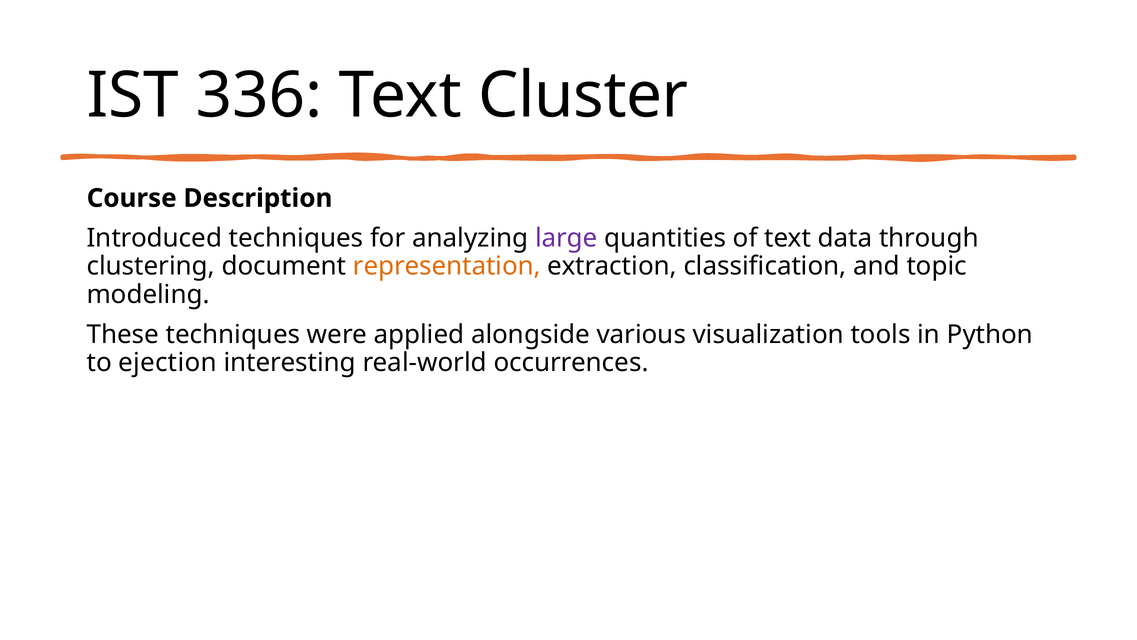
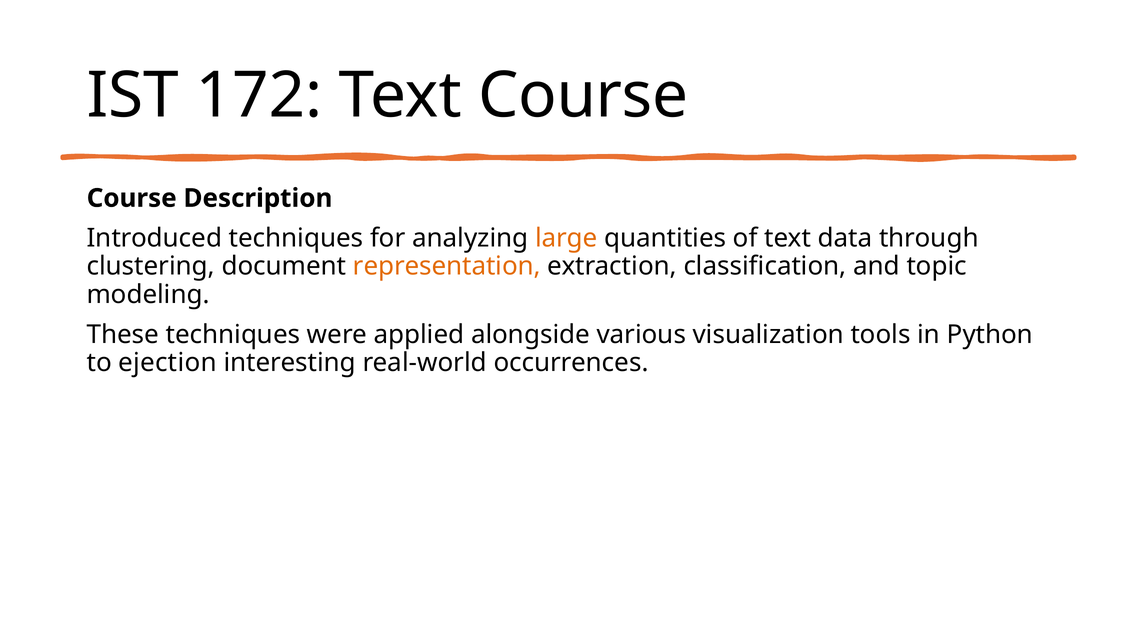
336: 336 -> 172 (259, 95)
Text Cluster: Cluster -> Course (583, 95)
large colour: purple -> orange (566, 238)
